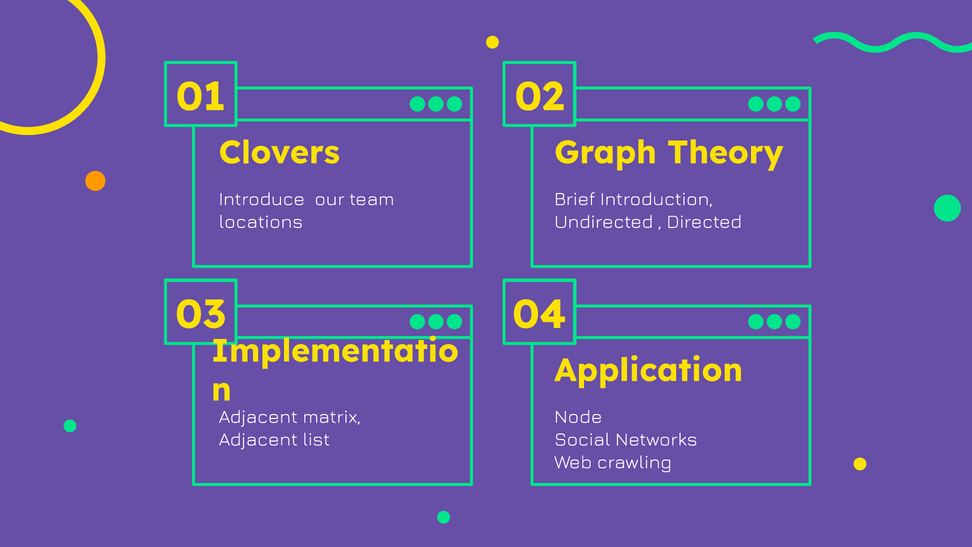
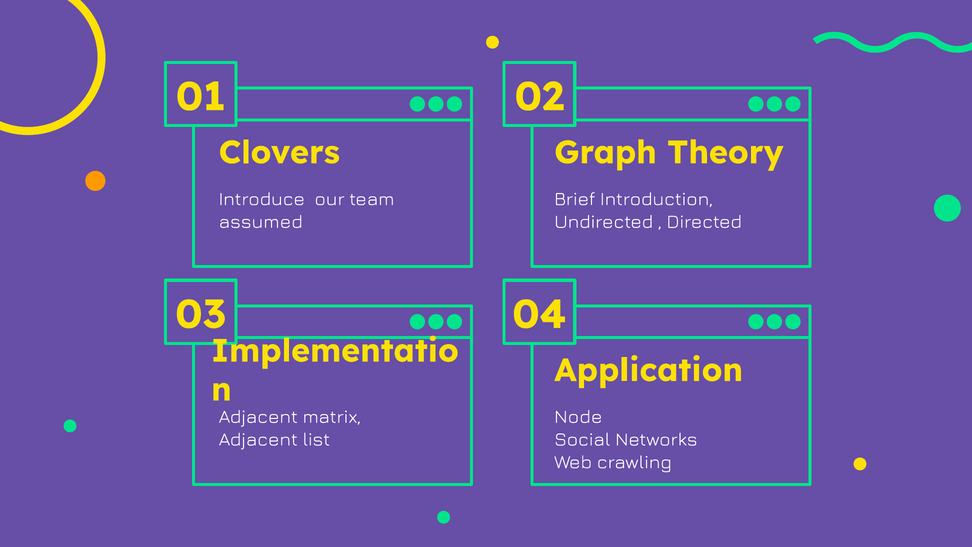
locations: locations -> assumed (261, 222)
